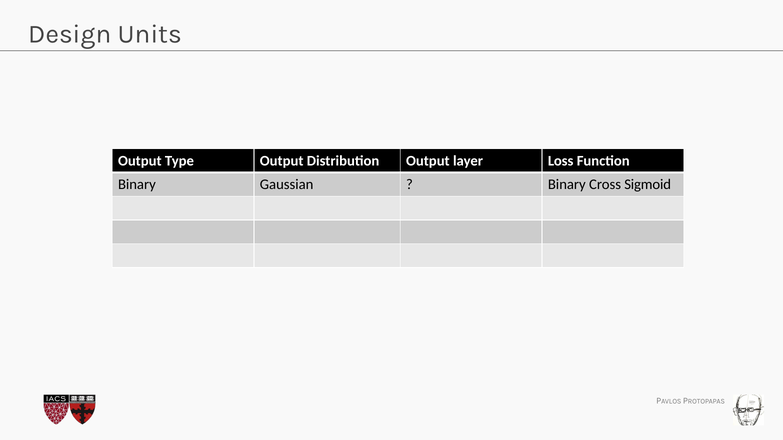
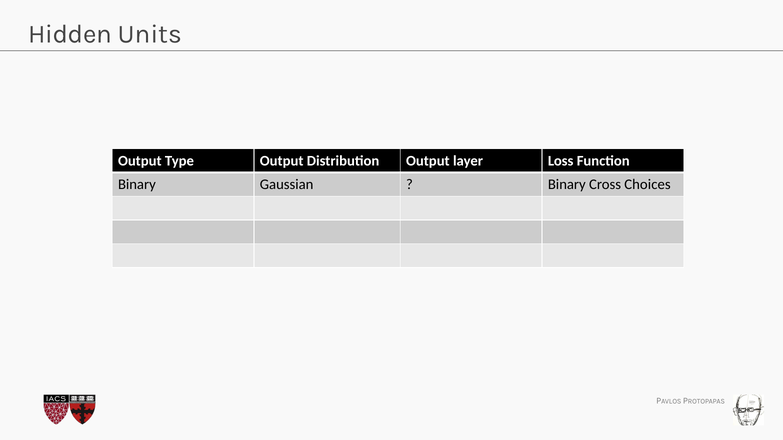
Design: Design -> Hidden (70, 34)
Sigmoid: Sigmoid -> Choices (647, 185)
